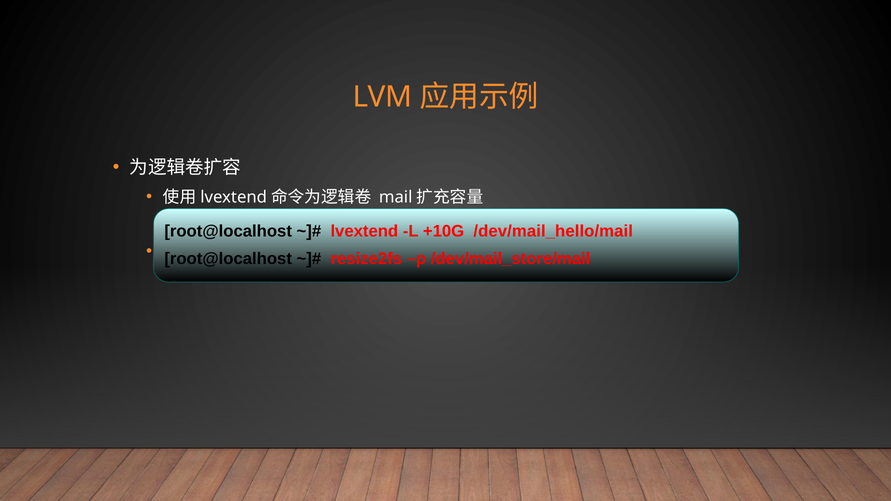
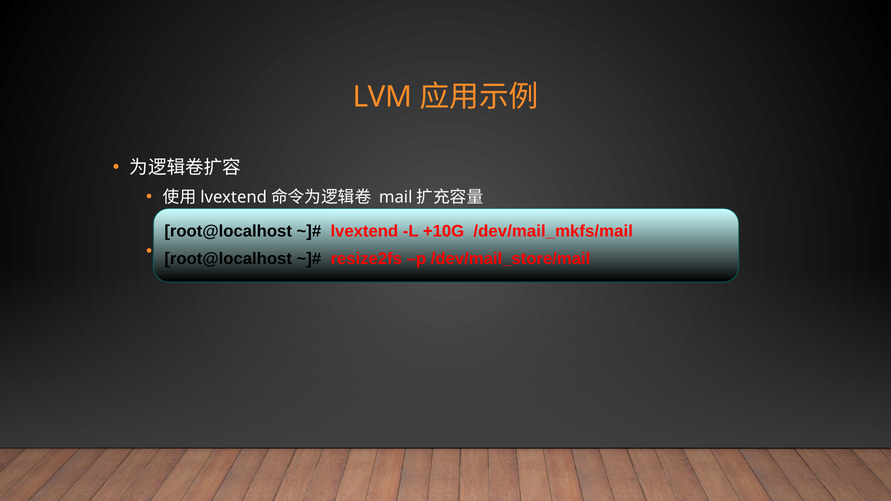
/dev/mail_hello/mail: /dev/mail_hello/mail -> /dev/mail_mkfs/mail (553, 231)
